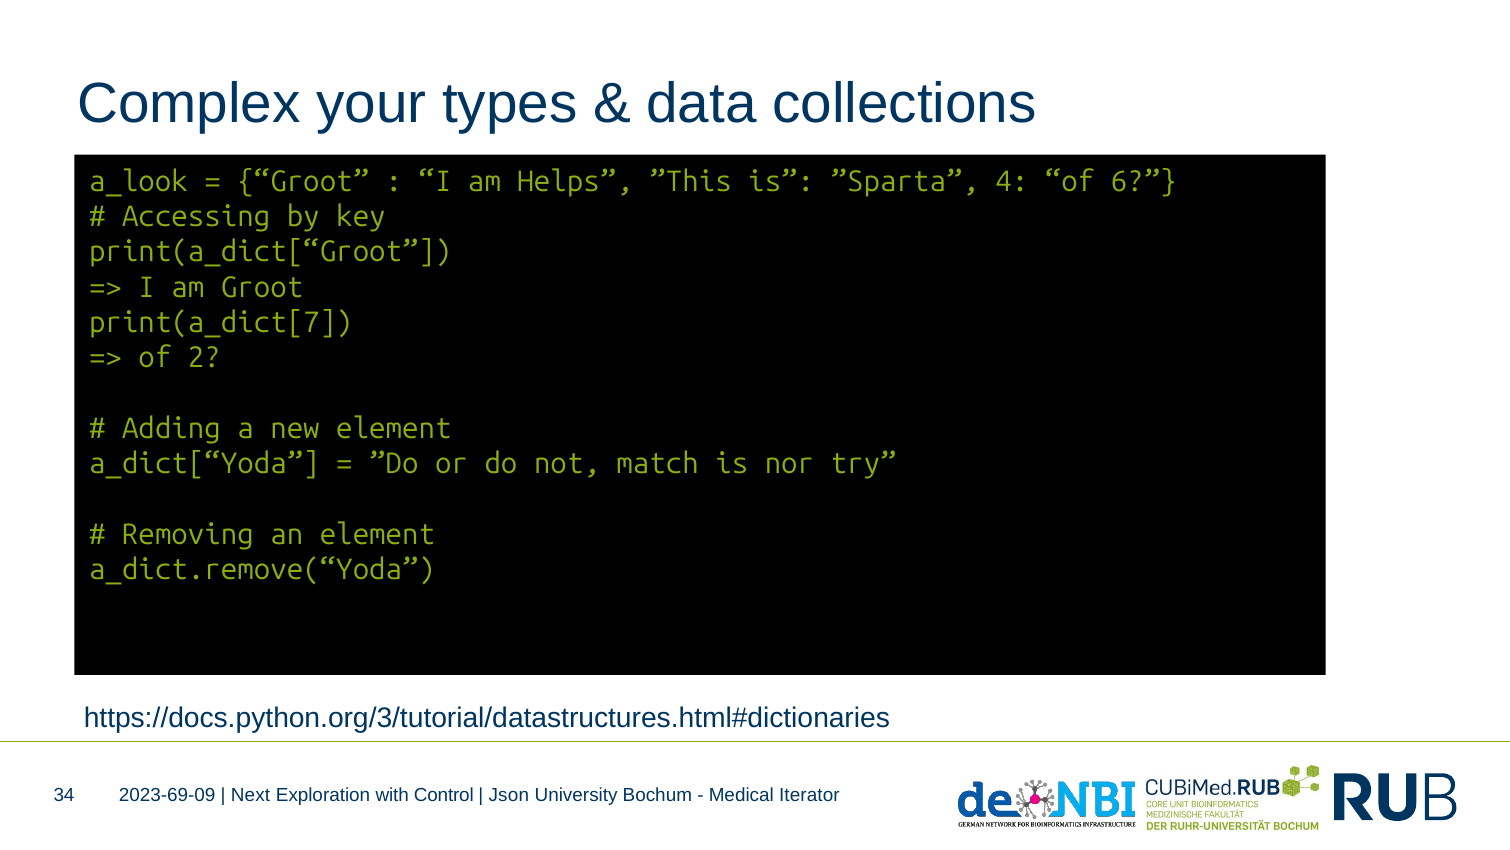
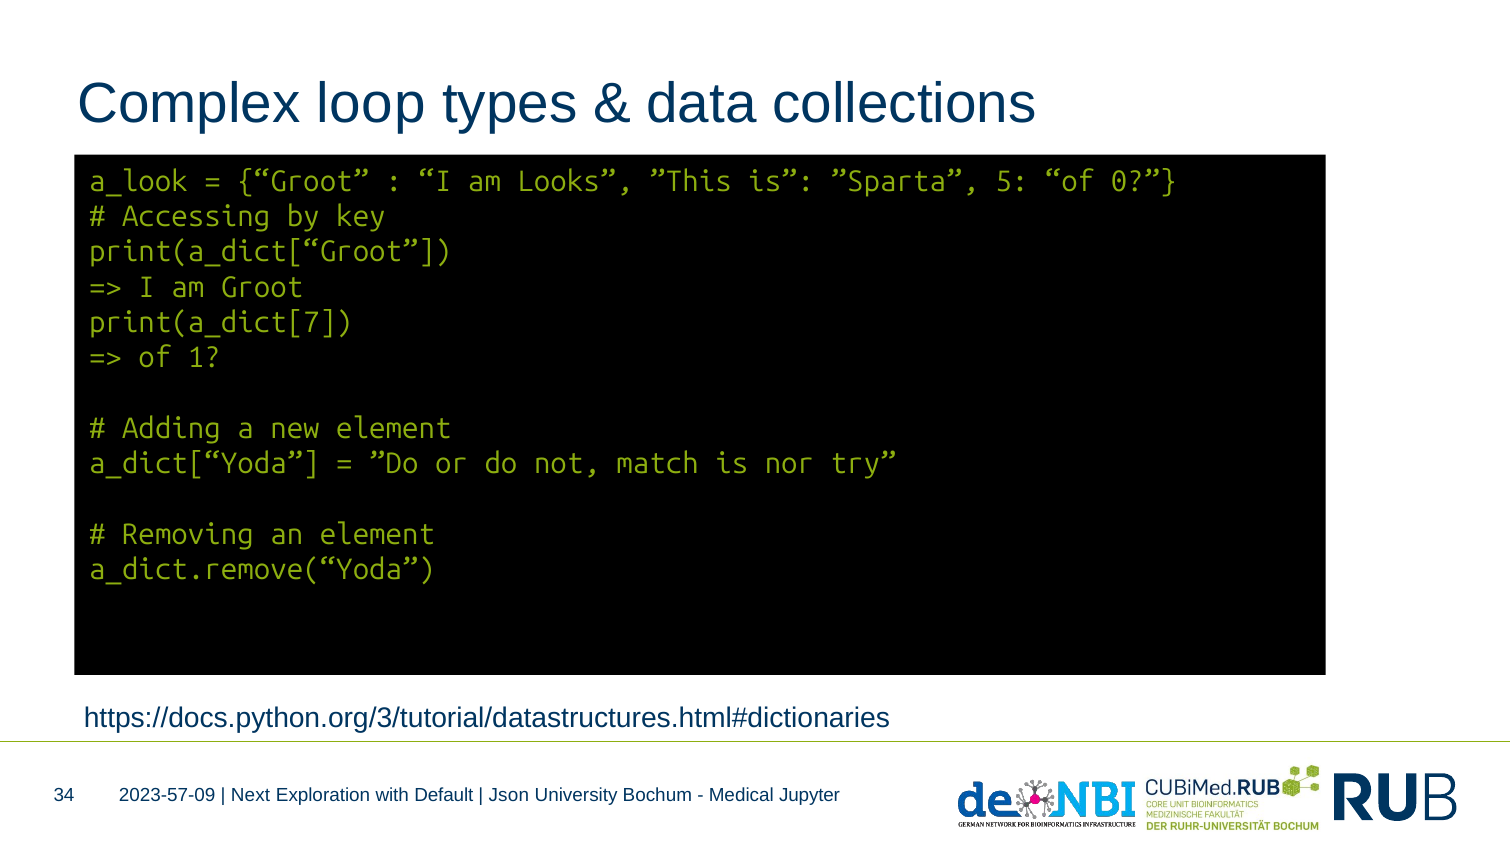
your: your -> loop (371, 103)
Helps: Helps -> Looks (575, 182)
4: 4 -> 5 (1012, 182)
6: 6 -> 0 (1144, 182)
2: 2 -> 1 (204, 358)
2023-69-09: 2023-69-09 -> 2023-57-09 (167, 795)
Control: Control -> Default (444, 795)
Iterator: Iterator -> Jupyter (810, 795)
